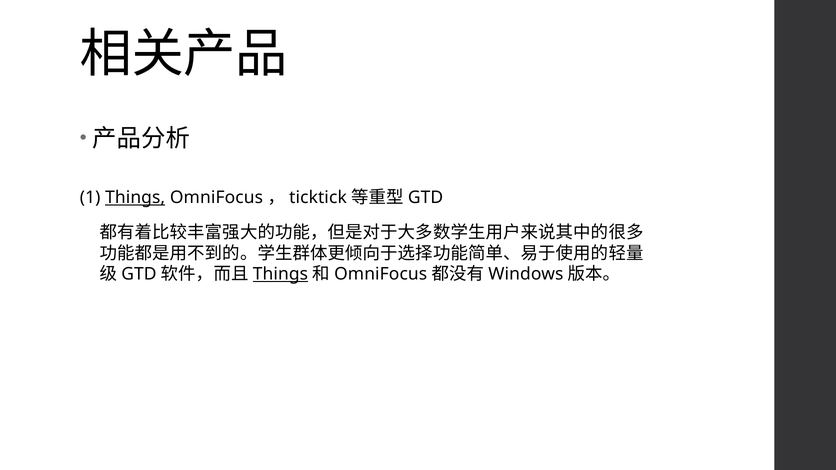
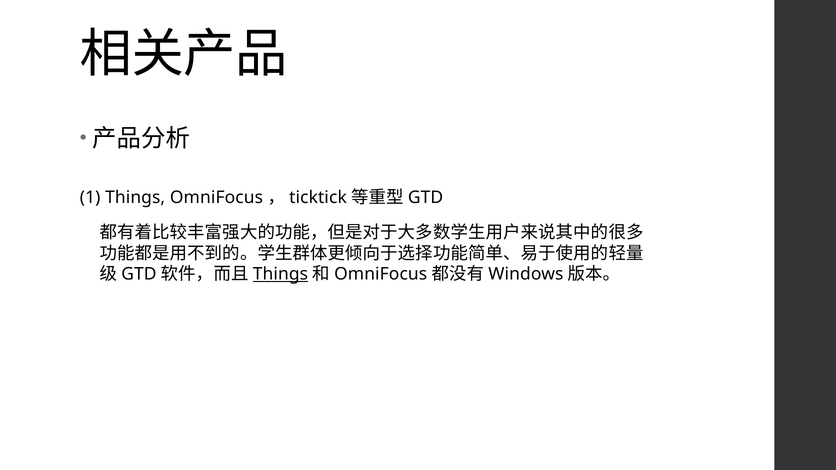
Things underline: present -> none (135, 198)
